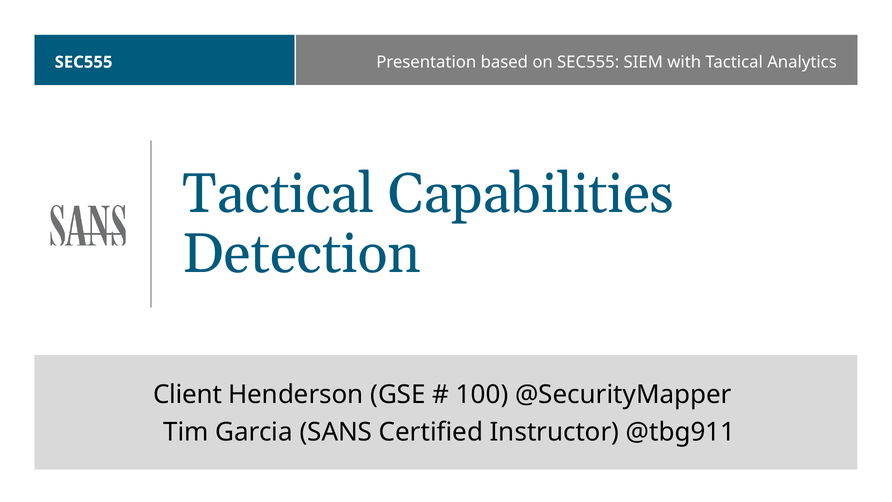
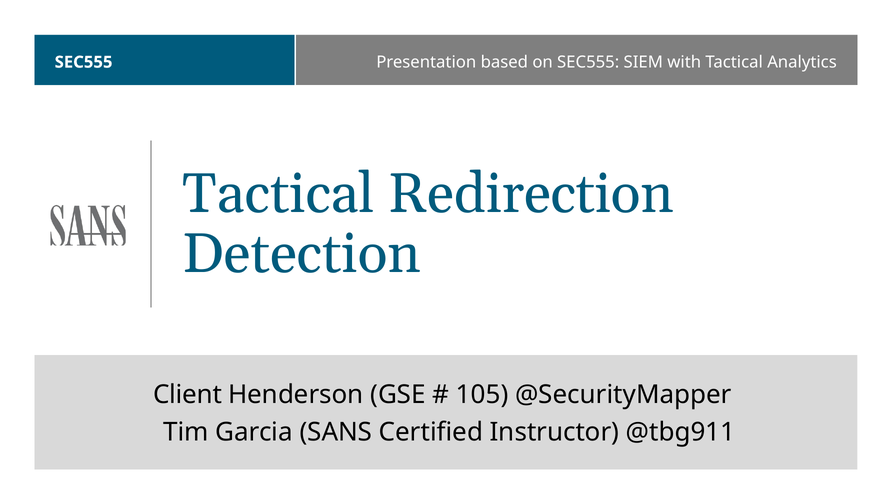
Capabilities: Capabilities -> Redirection (531, 194)
100: 100 -> 105 (482, 394)
